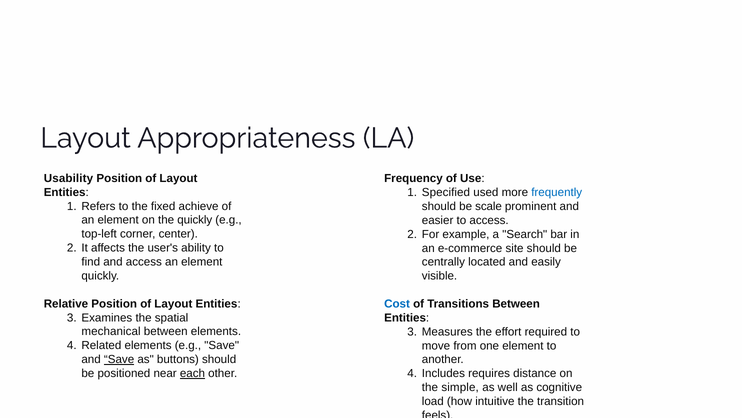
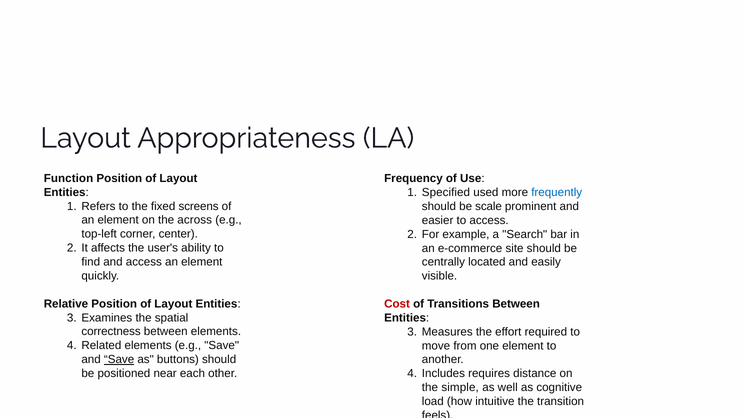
Usability: Usability -> Function (68, 178)
achieve: achieve -> screens (199, 206)
the quickly: quickly -> across (195, 220)
Cost colour: blue -> red (397, 303)
mechanical: mechanical -> correctness (111, 331)
each underline: present -> none (192, 373)
